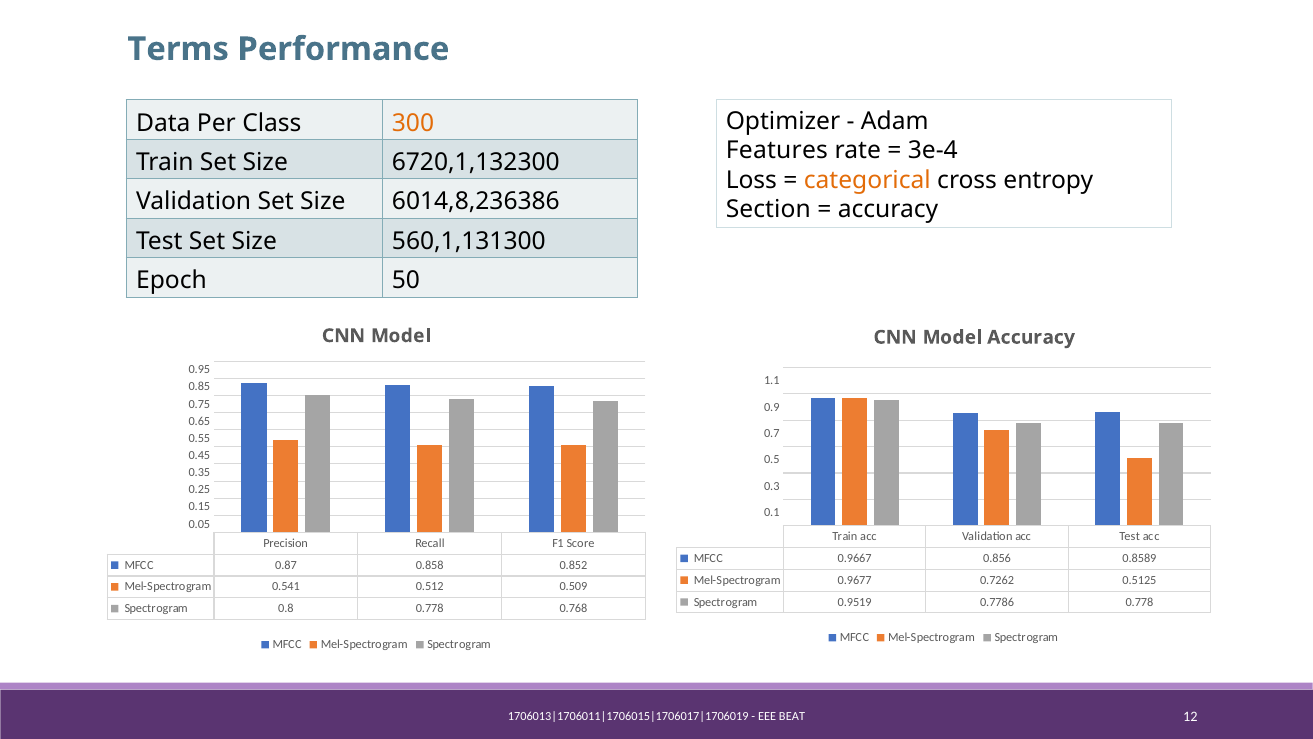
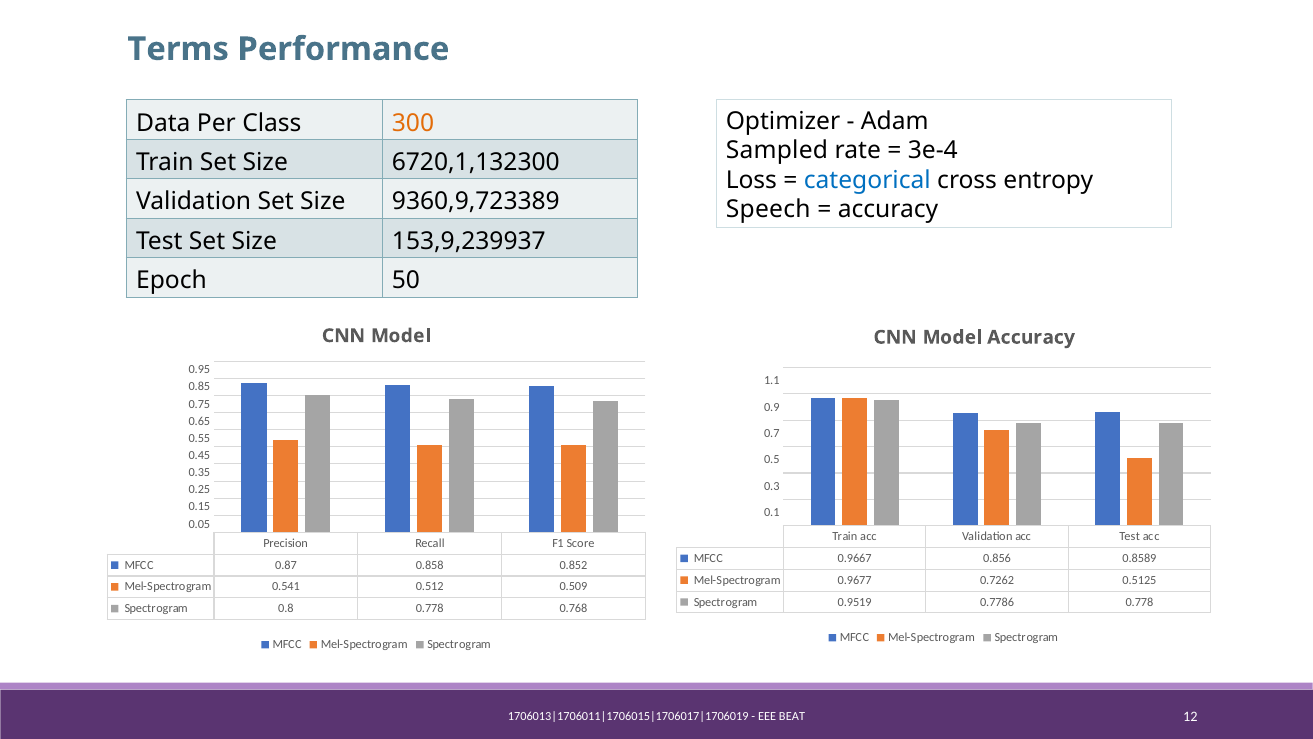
Features: Features -> Sampled (777, 151)
categorical colour: orange -> blue (867, 180)
6014,8,236386: 6014,8,236386 -> 9360,9,723389 (476, 202)
Section: Section -> Speech (768, 210)
560,1,131300: 560,1,131300 -> 153,9,239937 (469, 241)
